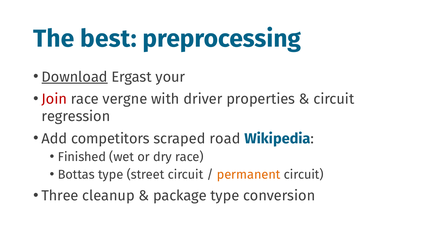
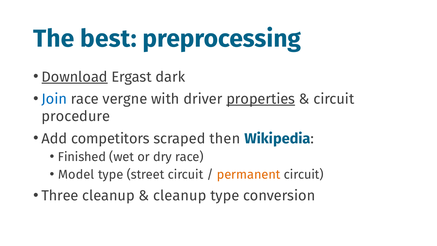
your: your -> dark (170, 77)
Join colour: red -> blue (54, 99)
properties underline: none -> present (261, 99)
regression: regression -> procedure (76, 116)
road: road -> then (225, 138)
Bottas: Bottas -> Model (76, 174)
package: package -> cleanup (180, 196)
